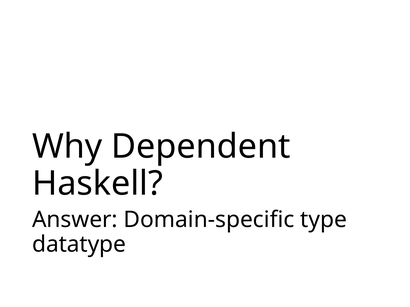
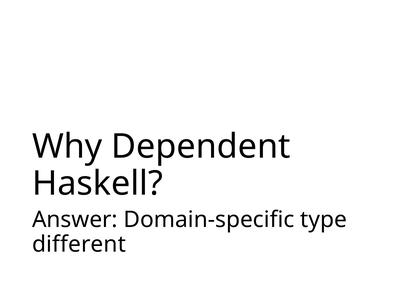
datatype: datatype -> different (79, 245)
